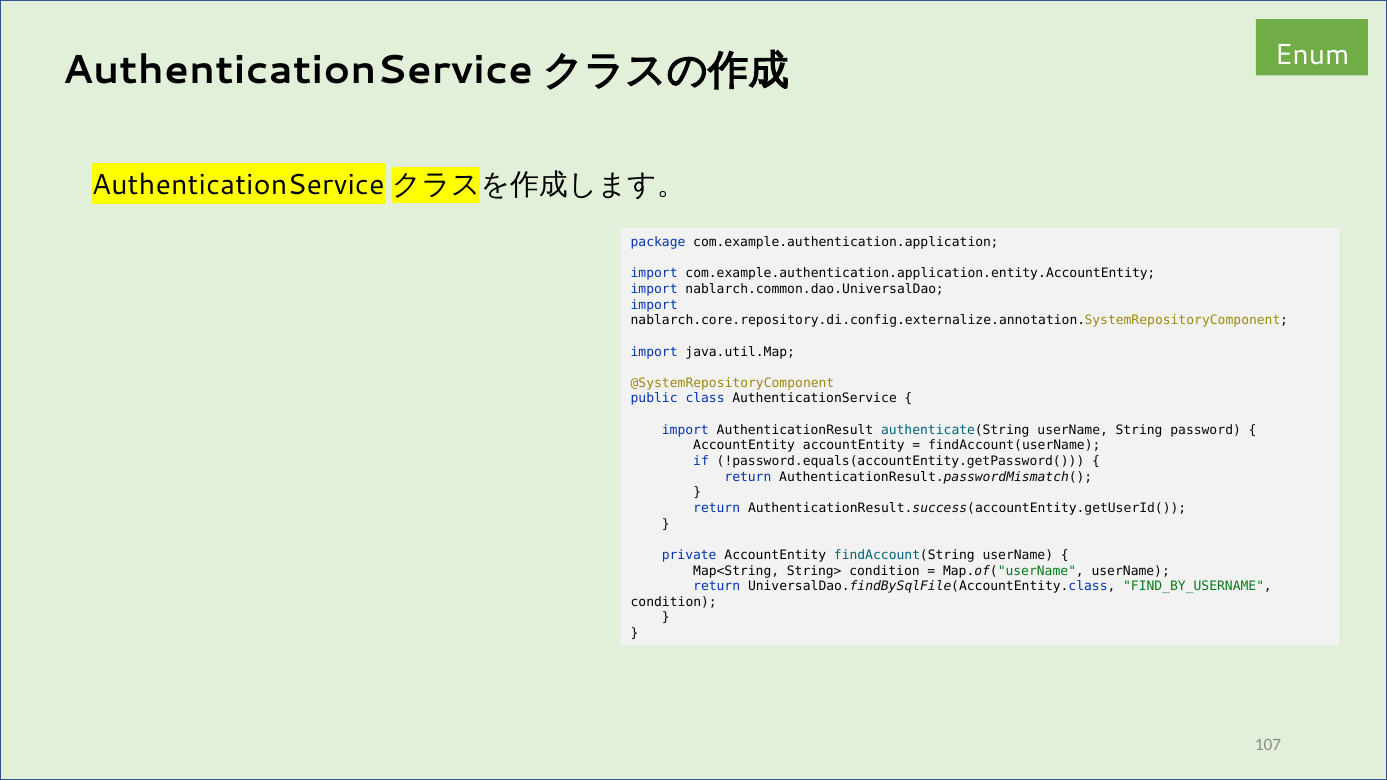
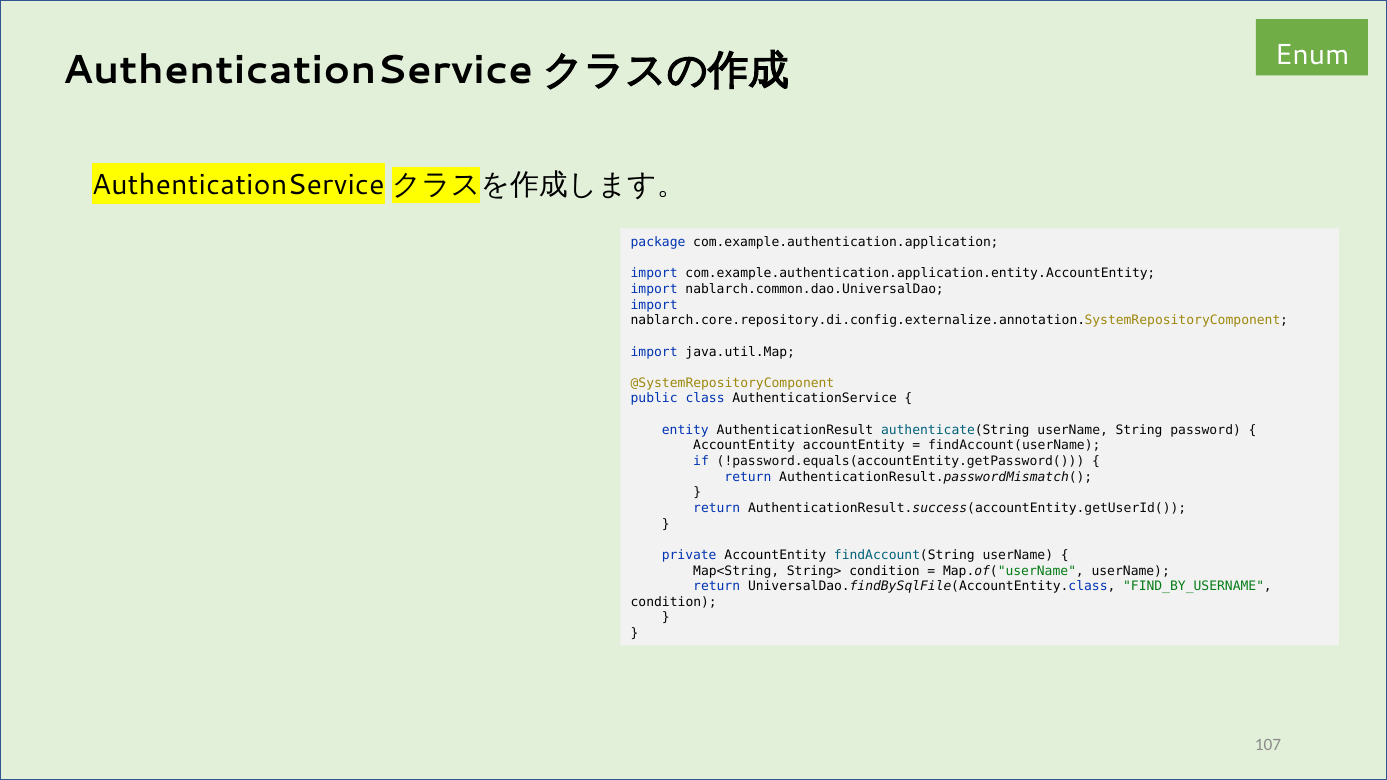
import: import -> entity (685, 430)
